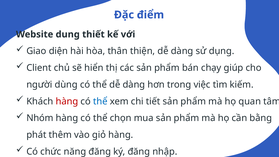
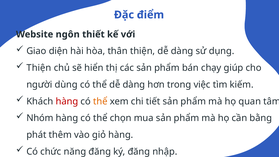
dụng: dụng -> ngôn (68, 34)
Client: Client -> Thiện (39, 68)
thể colour: blue -> orange (100, 101)
